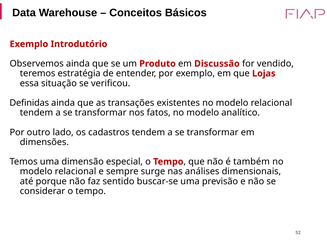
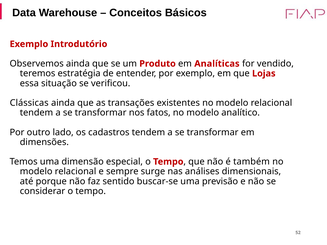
Discussão: Discussão -> Analíticas (217, 64)
Definidas: Definidas -> Clássicas (29, 103)
